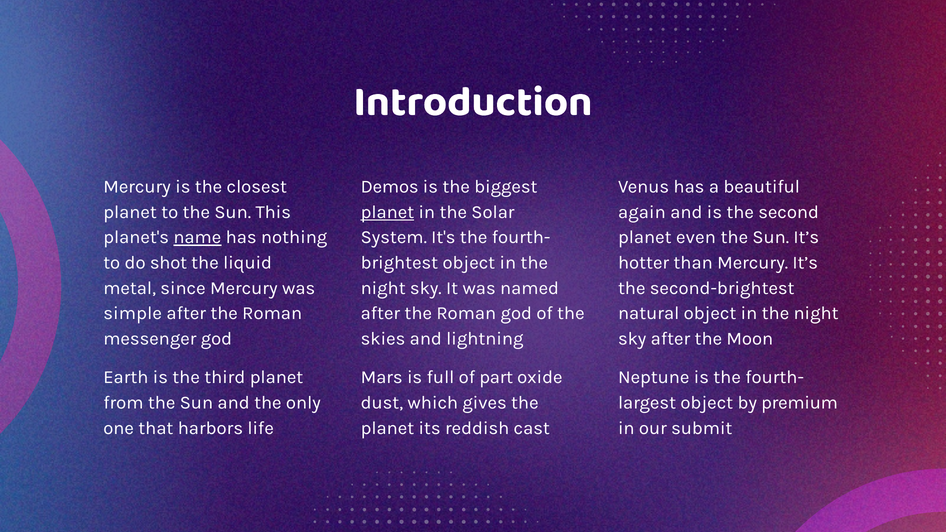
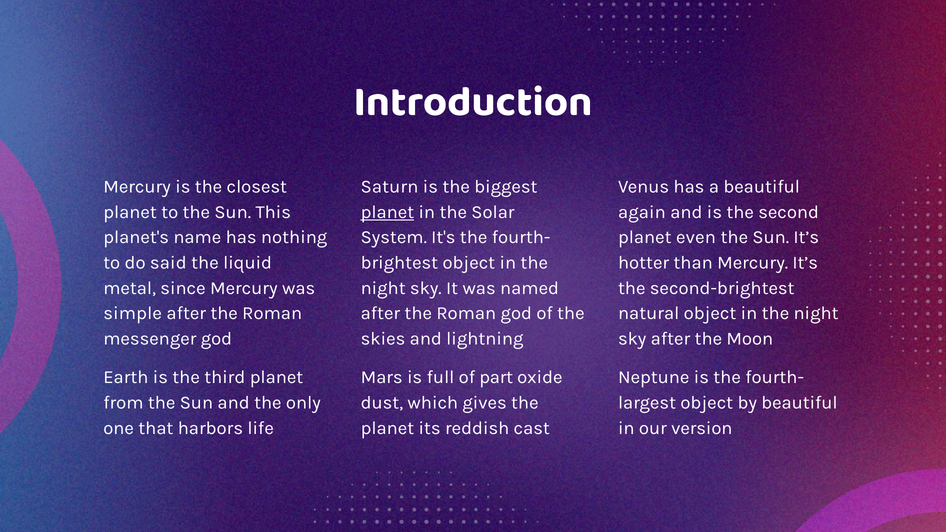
Demos: Demos -> Saturn (390, 187)
name underline: present -> none (197, 237)
shot: shot -> said (168, 263)
by premium: premium -> beautiful (799, 403)
submit: submit -> version (702, 428)
